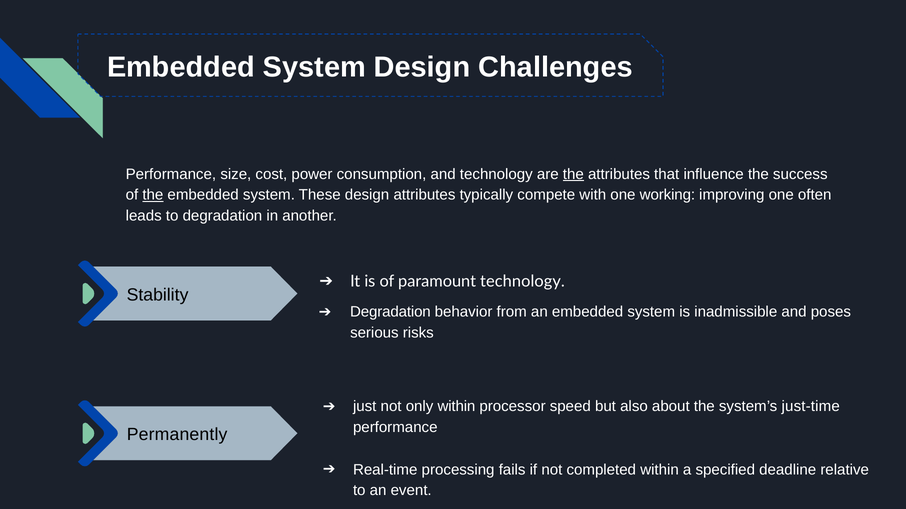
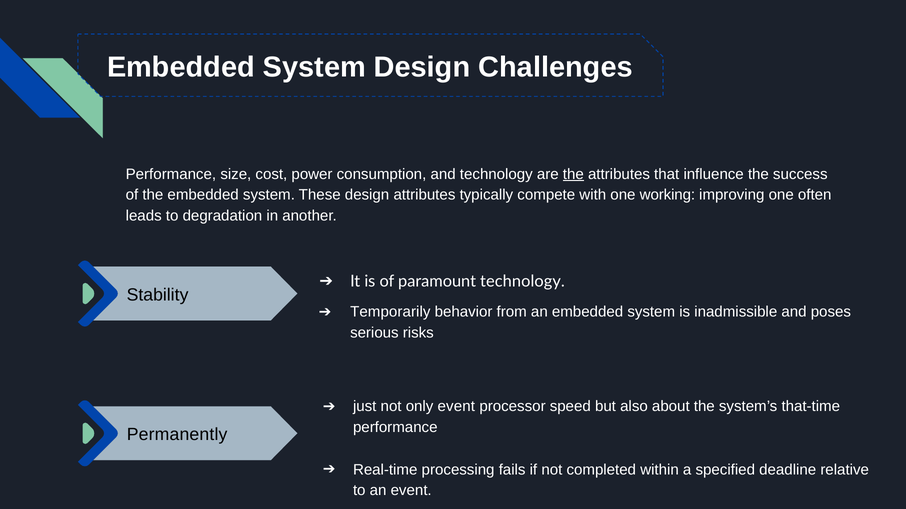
the underline: present -> none (153, 195)
Degradation: Degradation -> Temporarily (390, 312)
only within: within -> event (456, 407)
just-time: just-time -> that-time (811, 407)
